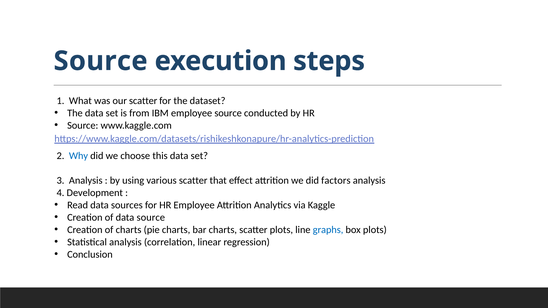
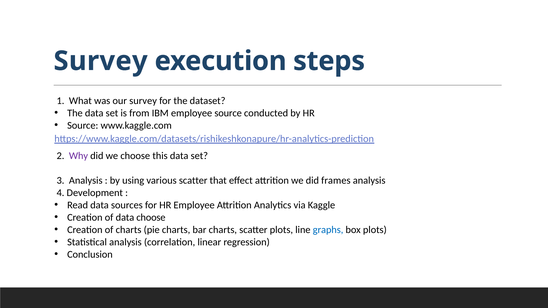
Source: Source -> Survey (101, 61)
our scatter: scatter -> survey (143, 101)
Why colour: blue -> purple (79, 156)
factors: factors -> frames (336, 181)
data source: source -> choose (151, 218)
